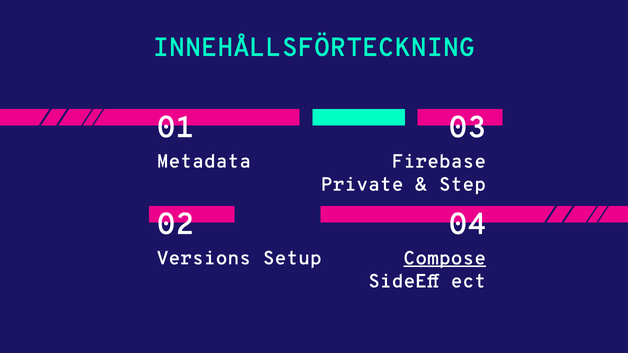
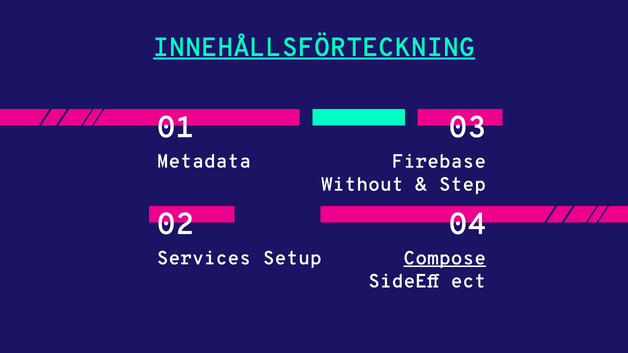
INNEHÅLLSFÖRTECKNING underline: none -> present (314, 47)
Private: Private -> Without (362, 184)
Versions: Versions -> Services (204, 258)
